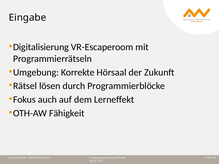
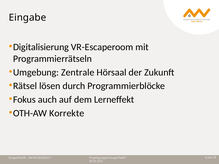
Korrekte: Korrekte -> Zentrale (78, 72)
Fähigkeit: Fähigkeit -> Korrekte (67, 113)
